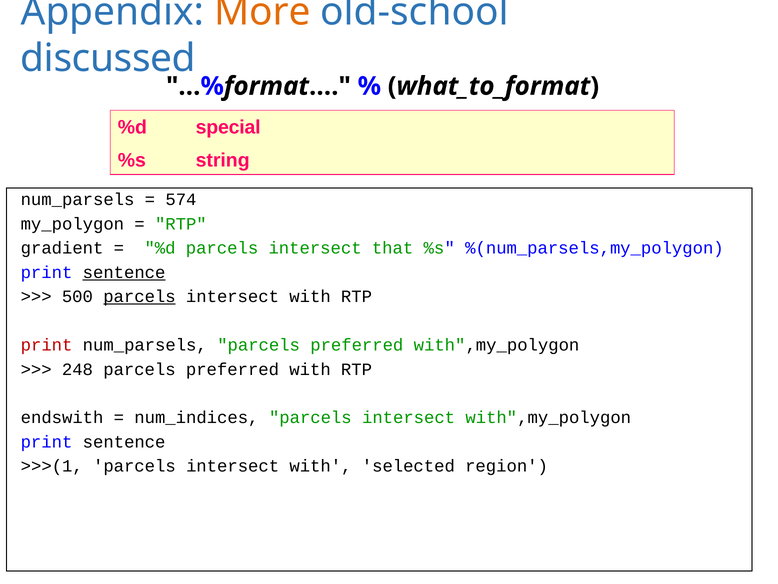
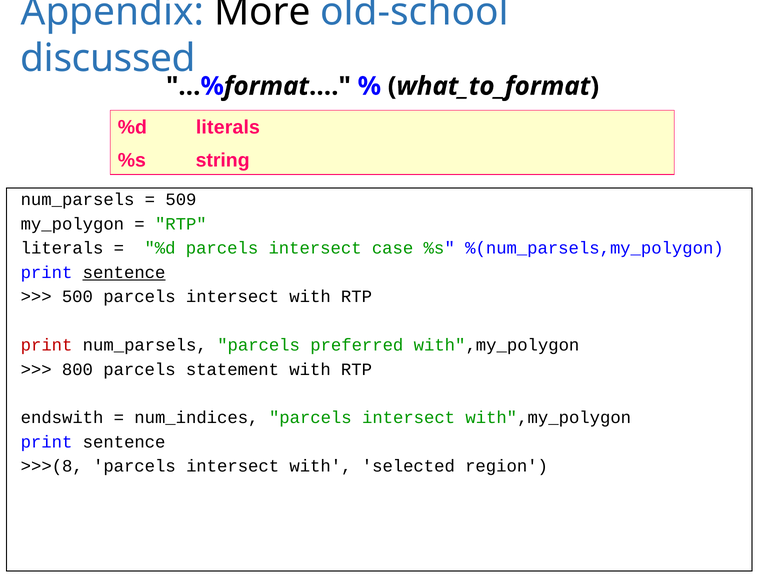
More colour: orange -> black (262, 12)
%d special: special -> literals (228, 127)
574: 574 -> 509 (181, 200)
gradient: gradient -> literals (62, 248)
that: that -> case (393, 248)
parcels underline: present -> none (139, 296)
248: 248 -> 800 (77, 369)
preferred: preferred -> statement (232, 369)
>>>(1: >>>(1 -> >>>(8 (52, 466)
